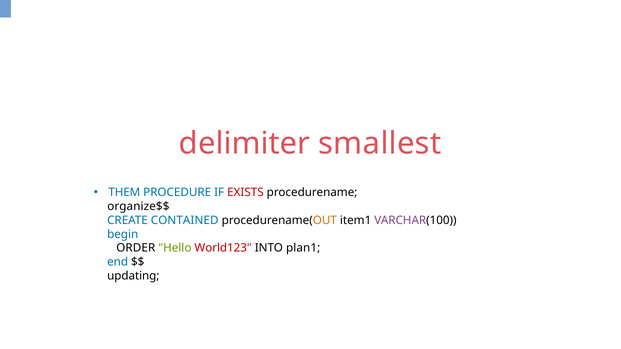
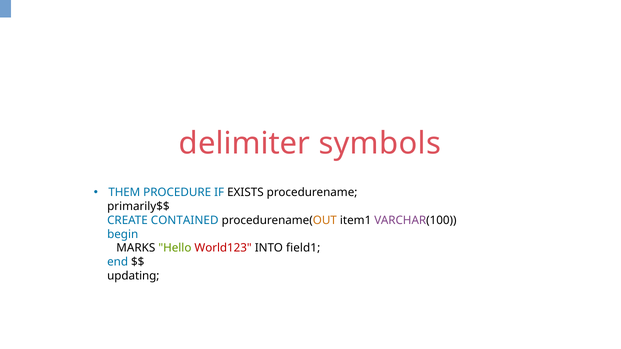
smallest: smallest -> symbols (380, 143)
EXISTS colour: red -> black (245, 192)
organize$$: organize$$ -> primarily$$ (138, 206)
ORDER: ORDER -> MARKS (136, 248)
plan1: plan1 -> field1 (303, 248)
